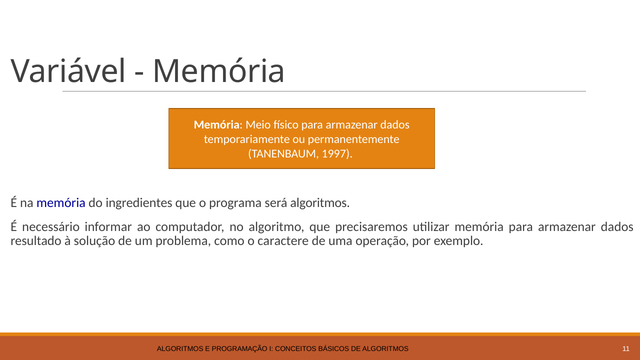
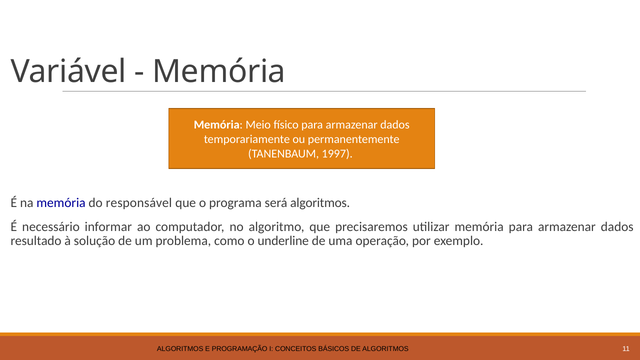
ingredientes: ingredientes -> responsável (139, 203)
caractere: caractere -> underline (283, 241)
